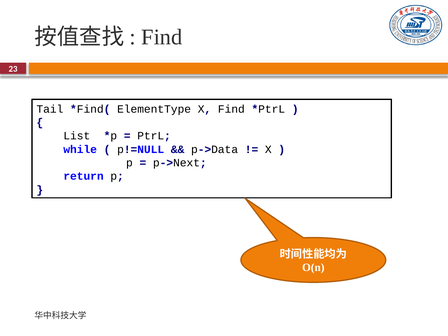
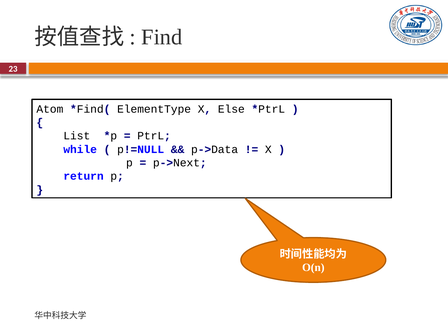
Tail: Tail -> Atom (50, 109)
X Find: Find -> Else (231, 109)
